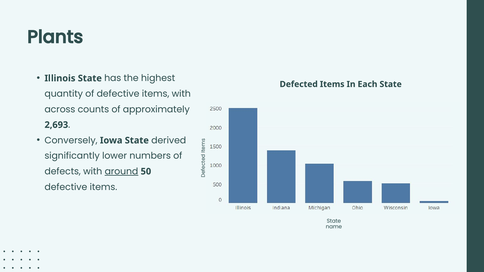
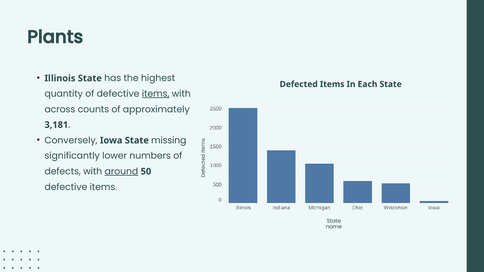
items underline: none -> present (156, 94)
2,693: 2,693 -> 3,181 (56, 125)
derived: derived -> missing (169, 141)
